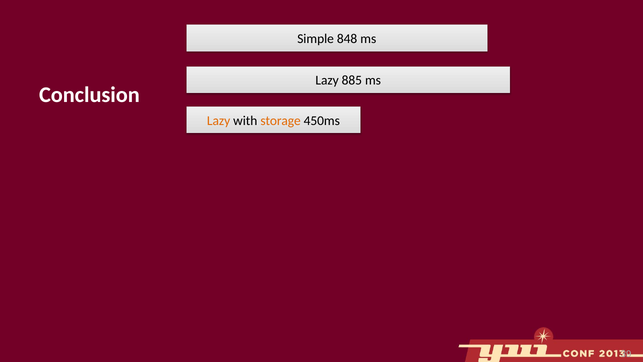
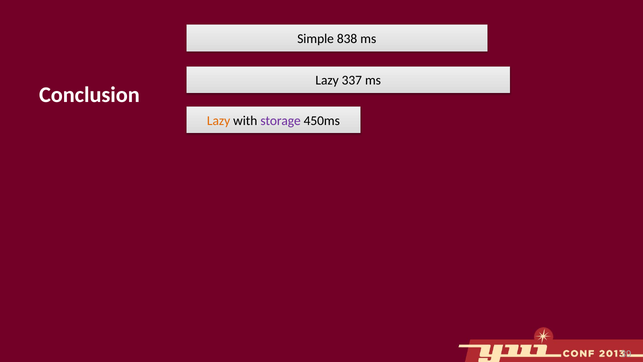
848: 848 -> 838 (347, 39)
885: 885 -> 337 (352, 80)
storage colour: orange -> purple (281, 121)
